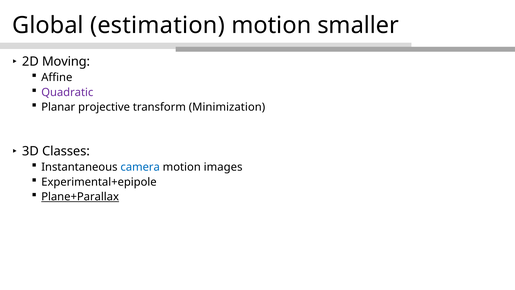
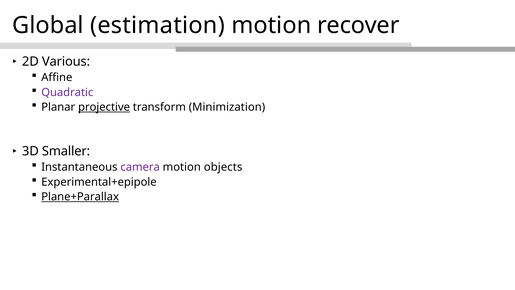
smaller: smaller -> recover (358, 25)
Moving: Moving -> Various (66, 62)
projective underline: none -> present (104, 107)
Classes: Classes -> Smaller (66, 151)
camera colour: blue -> purple (140, 167)
images: images -> objects (223, 167)
